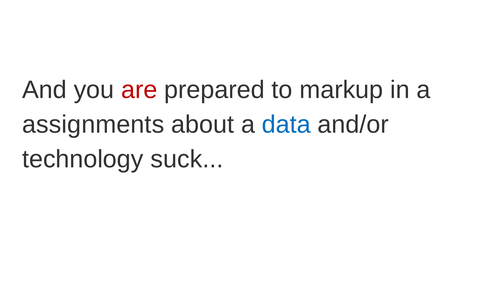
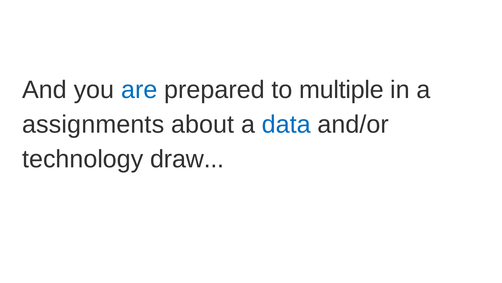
are colour: red -> blue (139, 90)
markup: markup -> multiple (341, 90)
suck: suck -> draw (187, 159)
